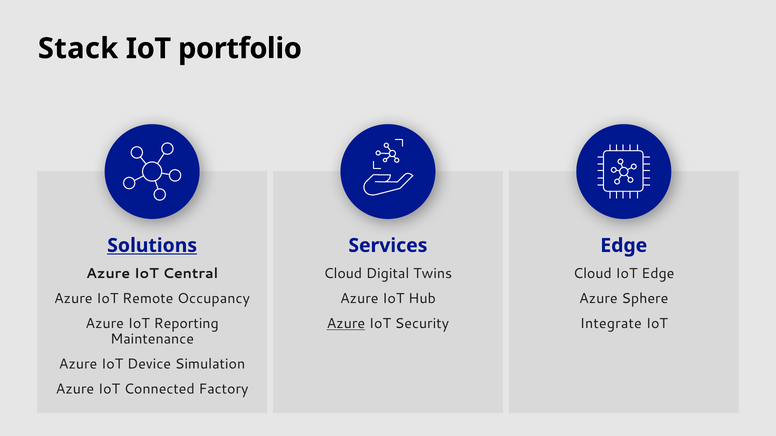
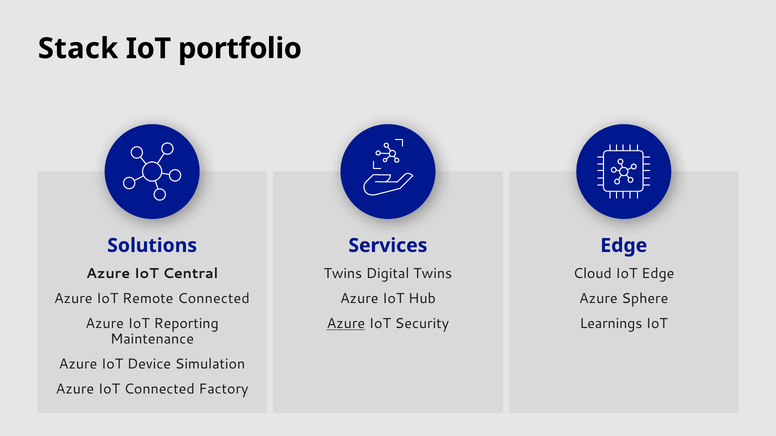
Solutions underline: present -> none (152, 246)
Cloud: Cloud -> Twins (343, 274)
Remote Occupancy: Occupancy -> Connected (214, 299)
Integrate: Integrate -> Learnings (611, 324)
